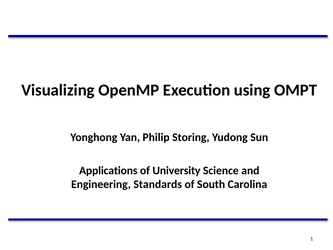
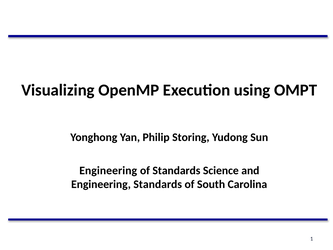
Applications: Applications -> Engineering (108, 170)
of University: University -> Standards (176, 170)
